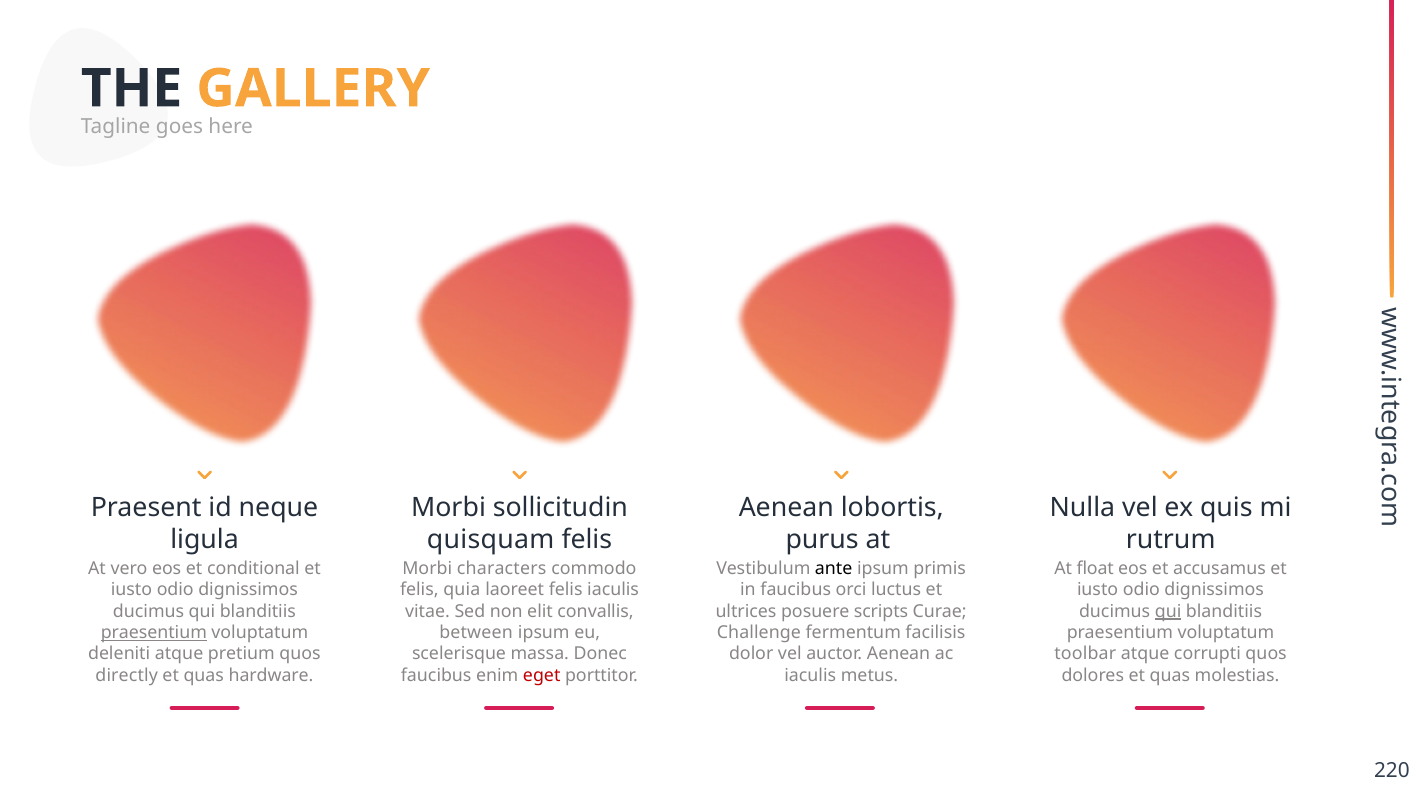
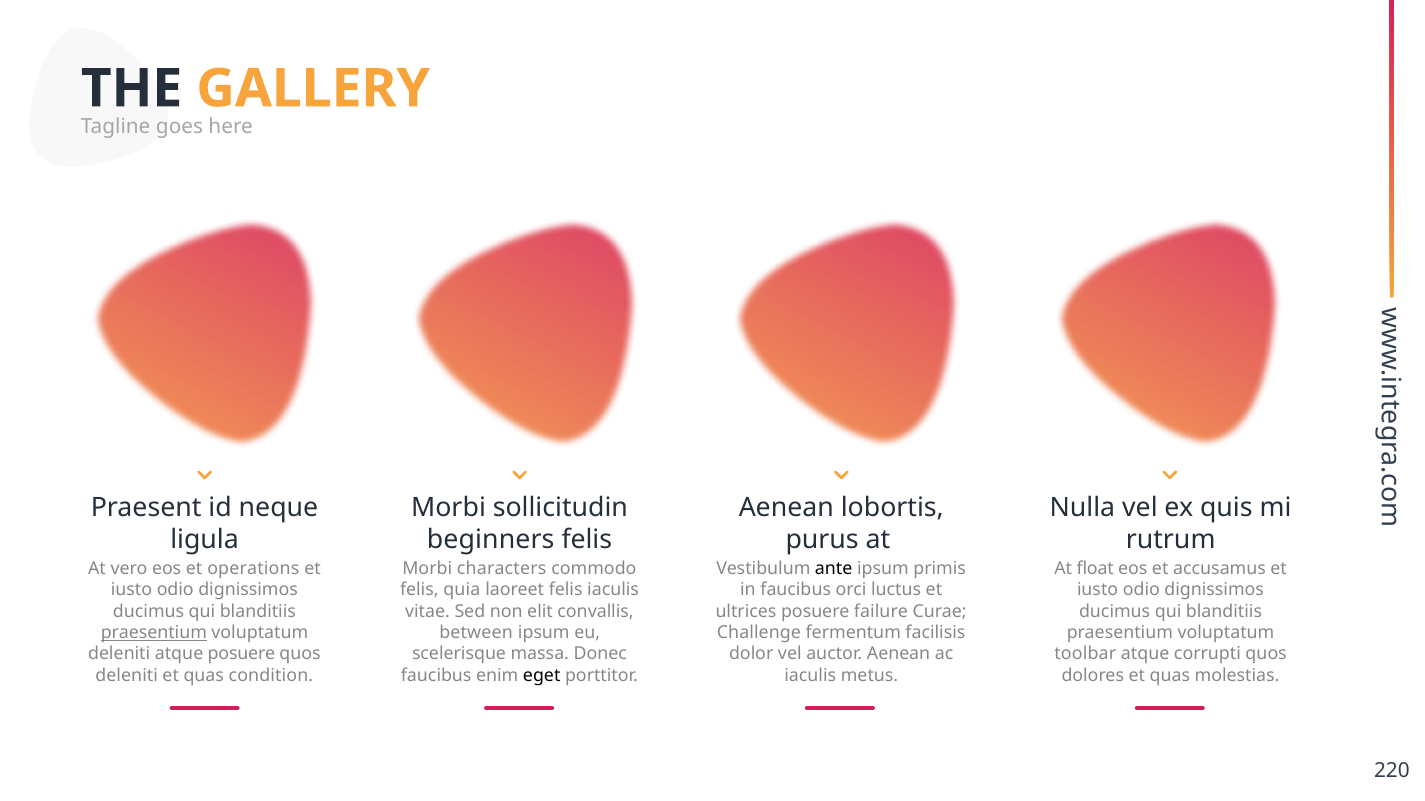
quisquam: quisquam -> beginners (491, 540)
conditional: conditional -> operations (253, 569)
scripts: scripts -> failure (881, 612)
qui underline: present -> none (1168, 612)
atque pretium: pretium -> posuere (241, 655)
directly: directly -> deleniti (127, 676)
hardware: hardware -> condition (271, 676)
eget colour: red -> black (542, 676)
